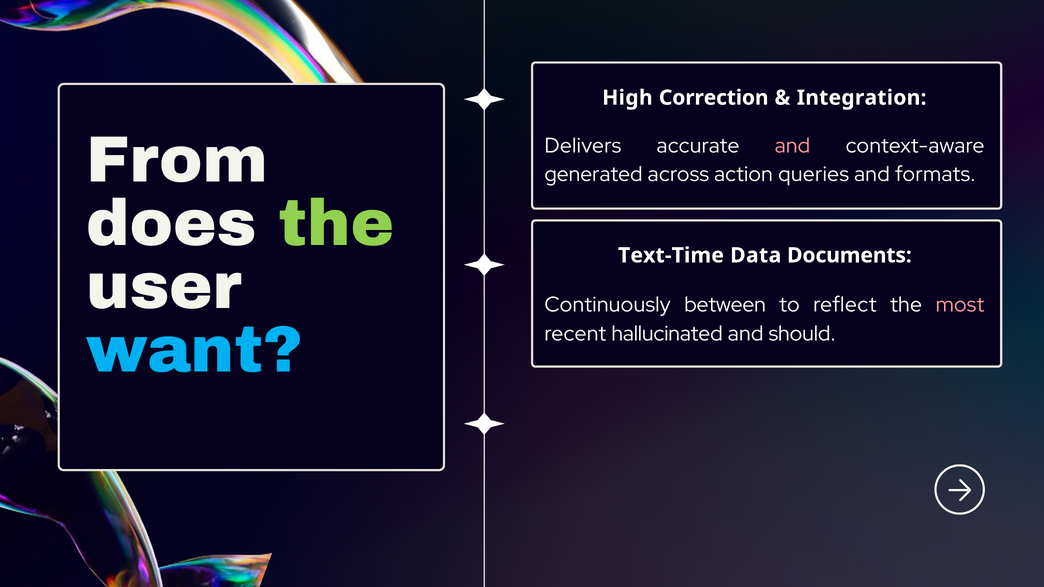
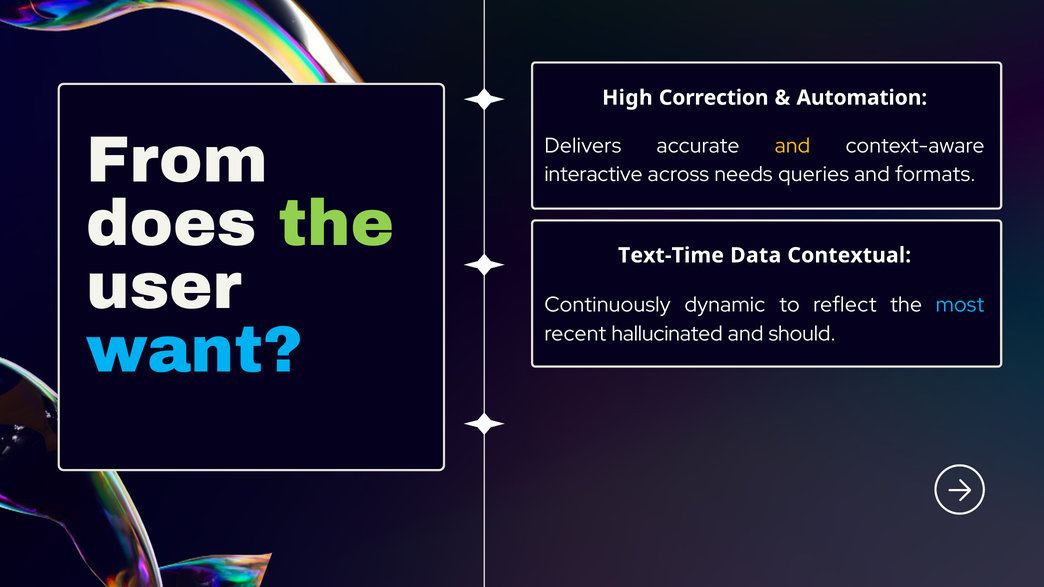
Integration: Integration -> Automation (862, 98)
and colour: pink -> yellow (793, 146)
generated: generated -> interactive (594, 175)
action: action -> needs (743, 175)
Documents: Documents -> Contextual (849, 255)
between: between -> dynamic (725, 305)
most colour: pink -> light blue (960, 305)
